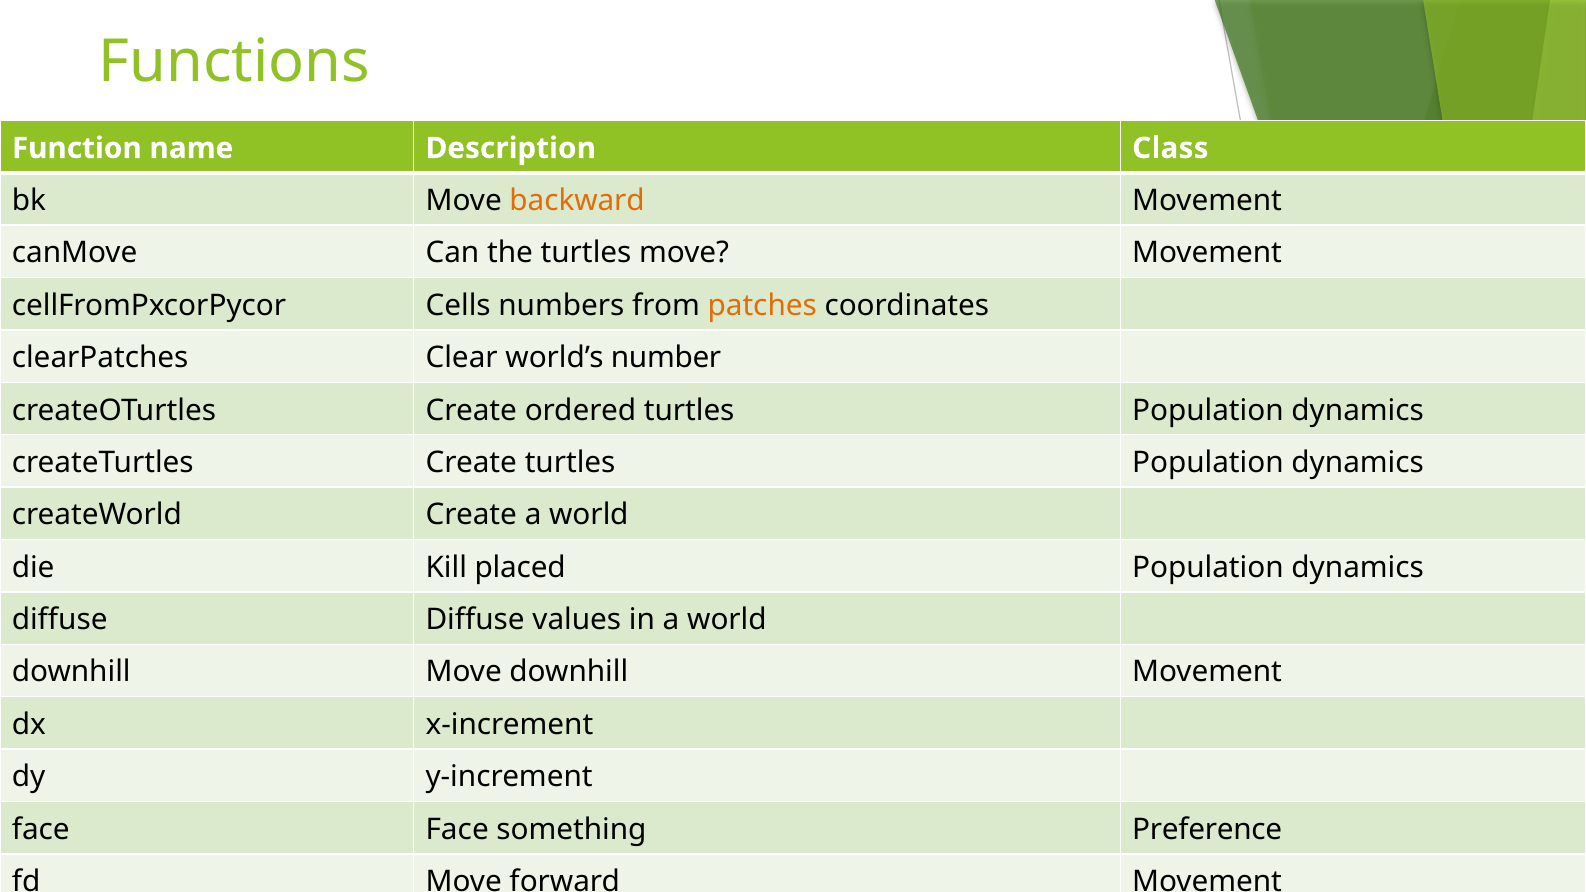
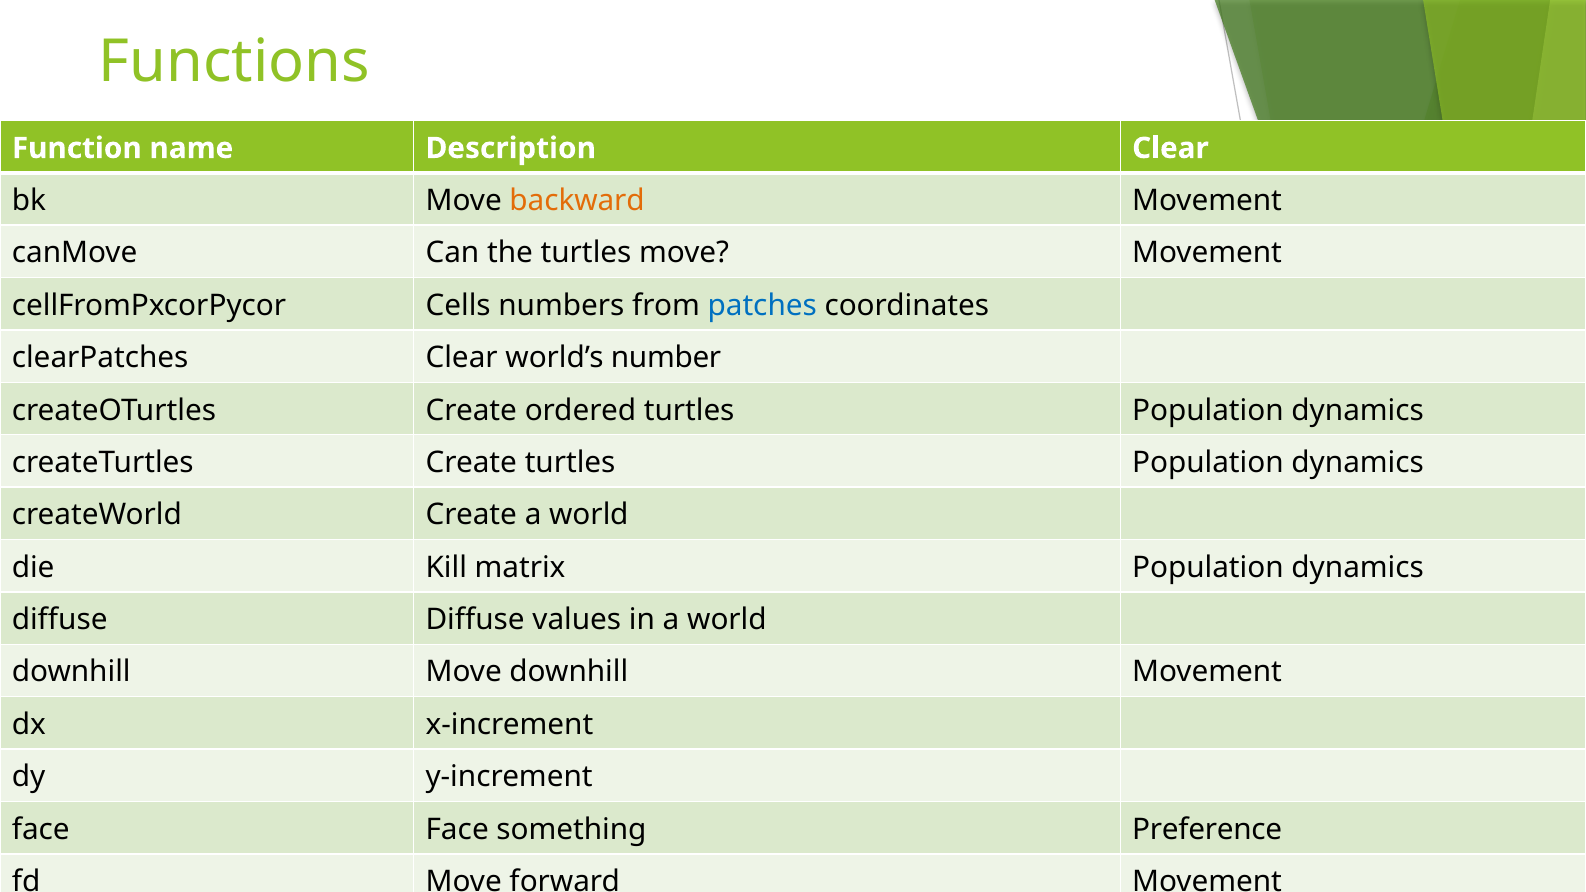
Description Class: Class -> Clear (1170, 148)
patches colour: orange -> blue (762, 305)
placed: placed -> matrix (520, 567)
